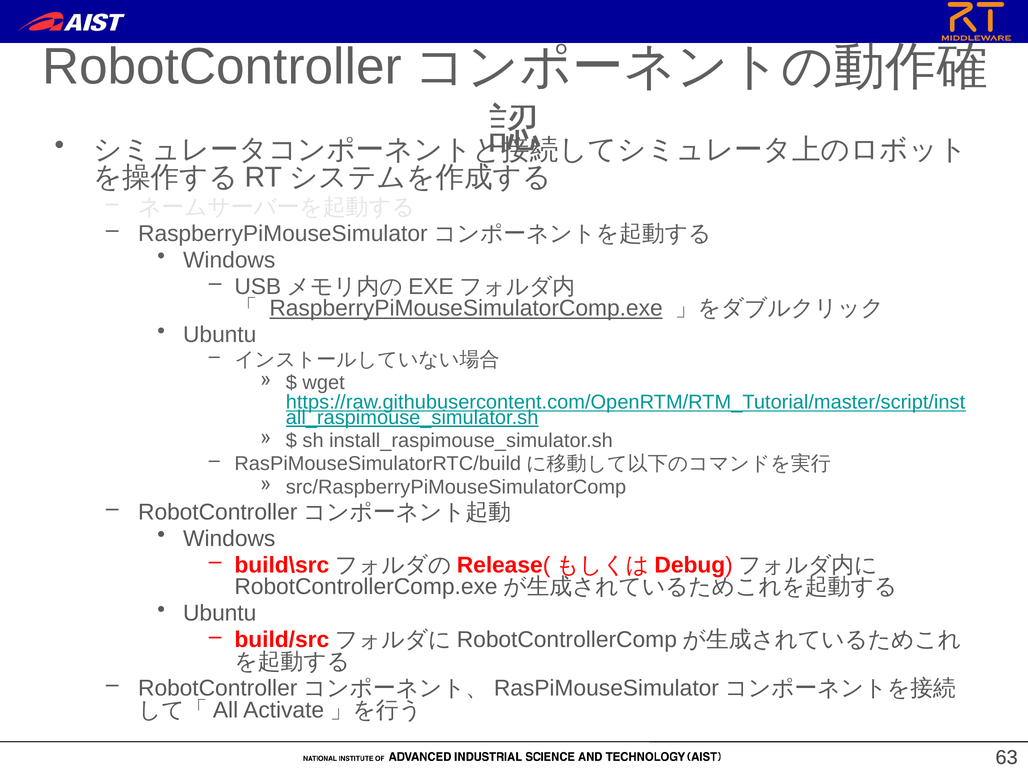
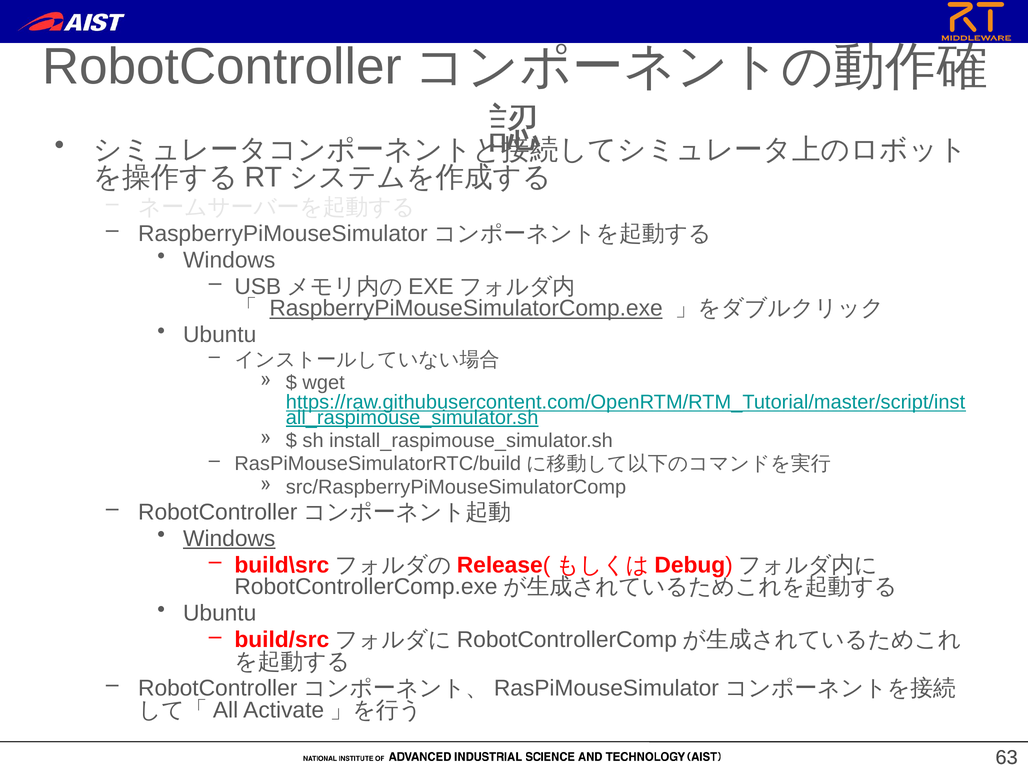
Windows underline: none -> present (229, 538)
